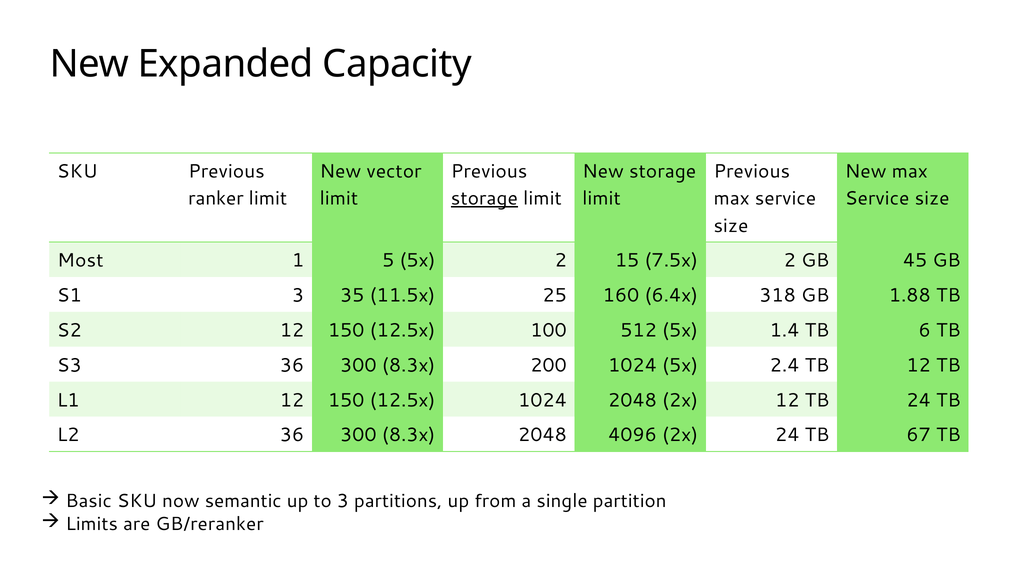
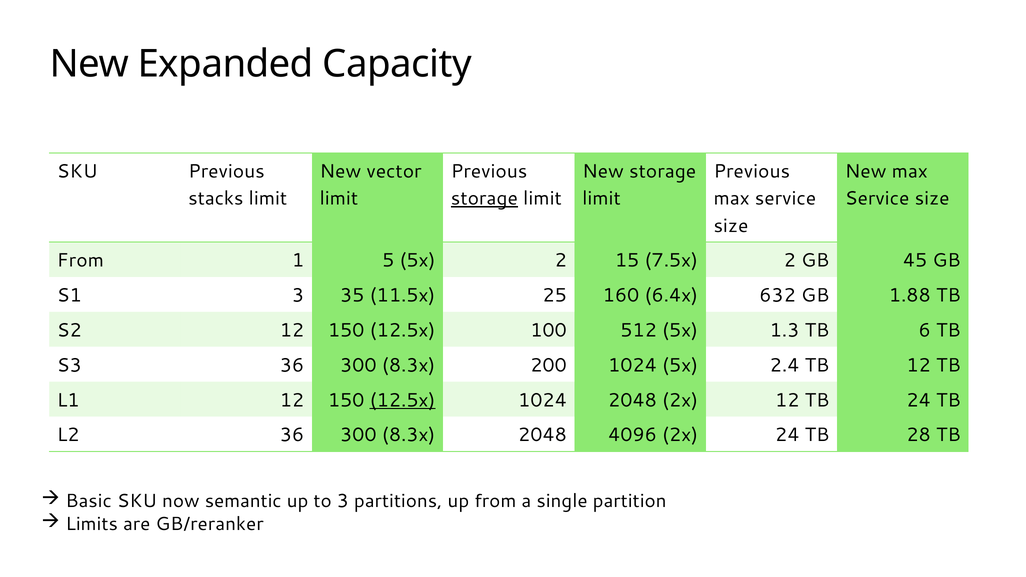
ranker: ranker -> stacks (216, 199)
Most: Most -> From (80, 261)
318: 318 -> 632 (778, 296)
1.4: 1.4 -> 1.3 (785, 330)
12.5x underline: none -> present (403, 400)
67: 67 -> 28 (919, 435)
